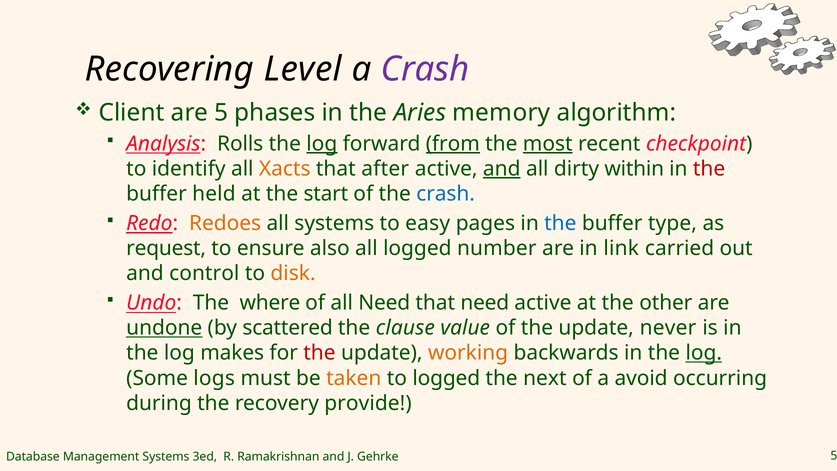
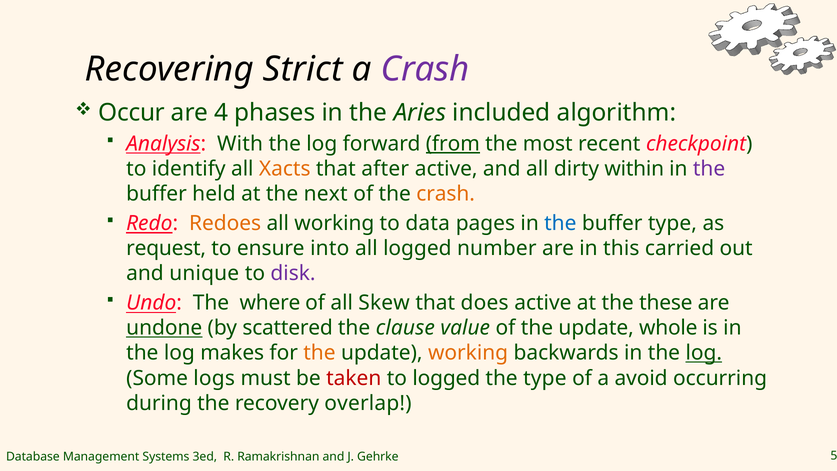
Level: Level -> Strict (303, 69)
Client: Client -> Occur (132, 113)
5: 5 -> 4 (221, 113)
memory: memory -> included (501, 113)
Rolls: Rolls -> With (240, 144)
log underline: present -> none (322, 144)
most underline: present -> none (548, 144)
and underline: present -> none (502, 169)
the colour: red -> purple (709, 169)
start: start -> next (326, 194)
crash colour: blue -> orange (446, 194)
all systems: systems -> working (334, 223)
easy: easy -> data (428, 223)
also: also -> into (330, 248)
link: link -> this (621, 248)
control: control -> unique (204, 273)
disk colour: orange -> purple (293, 273)
all Need: Need -> Skew (384, 303)
that need: need -> does (485, 303)
other: other -> these (666, 303)
never: never -> whole (668, 328)
the colour: red -> orange (319, 353)
taken colour: orange -> red (354, 378)
the next: next -> type (545, 378)
provide: provide -> overlap (368, 403)
